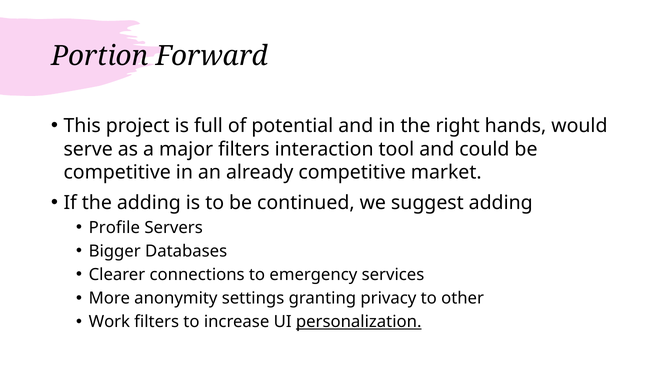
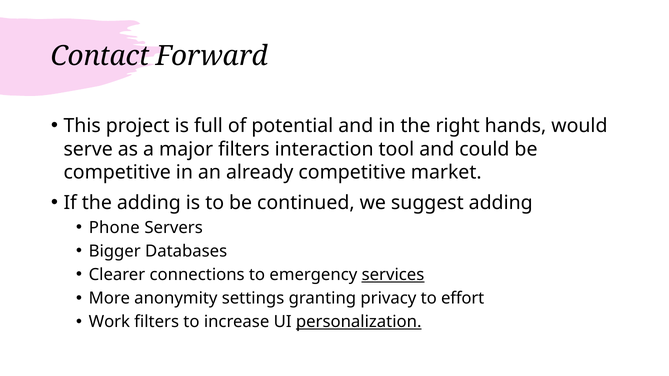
Portion: Portion -> Contact (100, 56)
Profile: Profile -> Phone (114, 228)
services underline: none -> present (393, 275)
other: other -> effort (463, 299)
